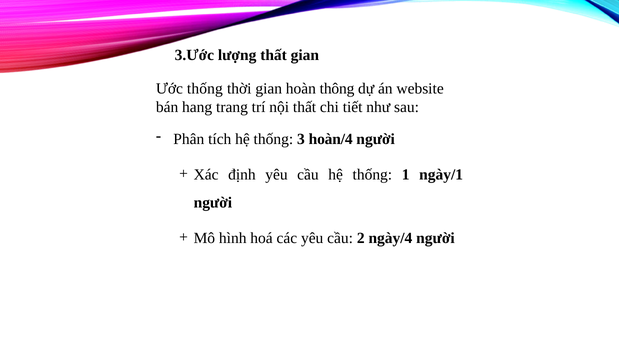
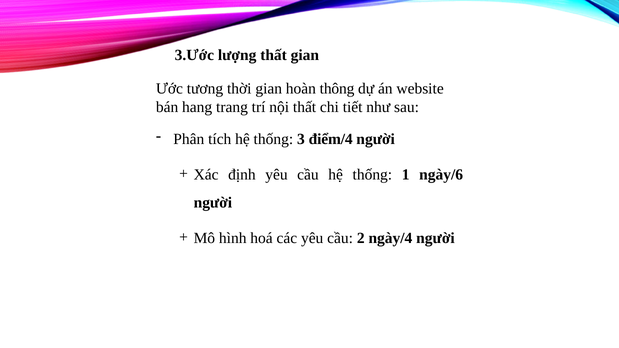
Ước thống: thống -> tương (205, 89)
hoàn/4: hoàn/4 -> điểm/4 (331, 139)
ngày/1: ngày/1 -> ngày/6 (441, 175)
